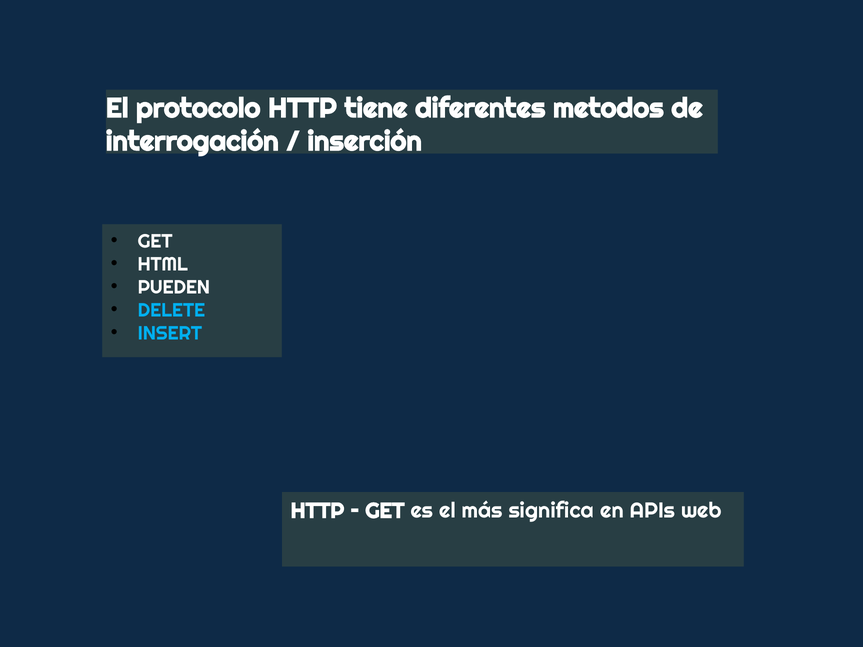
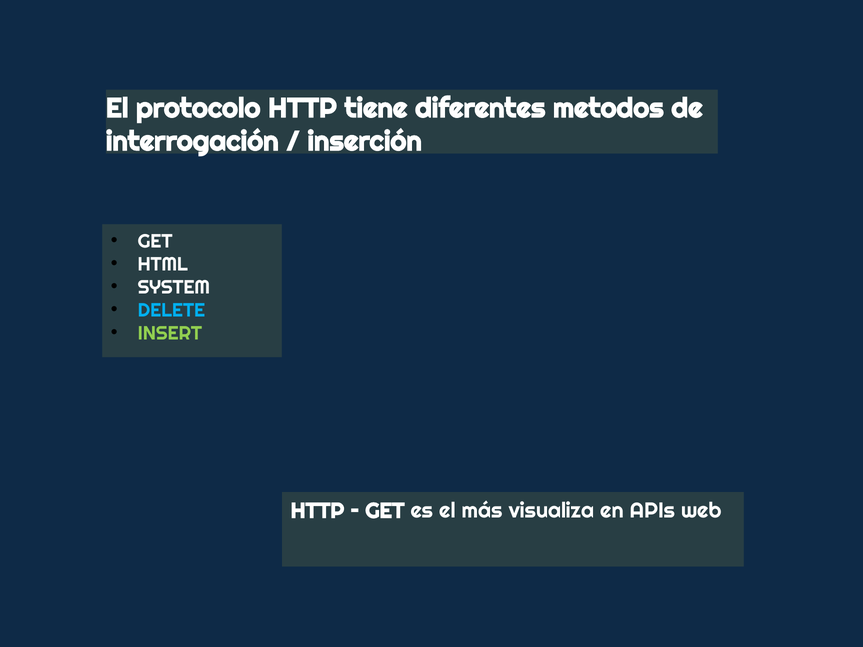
PUEDEN: PUEDEN -> SYSTEM (174, 287)
INSERT colour: light blue -> light green (170, 333)
significa: significa -> visualiza (551, 511)
